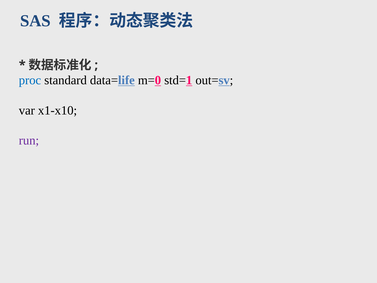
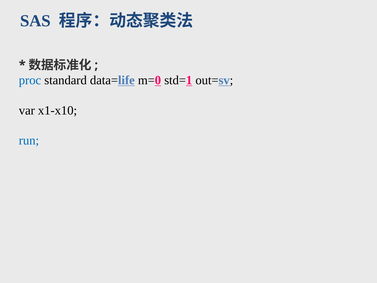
run colour: purple -> blue (29, 140)
